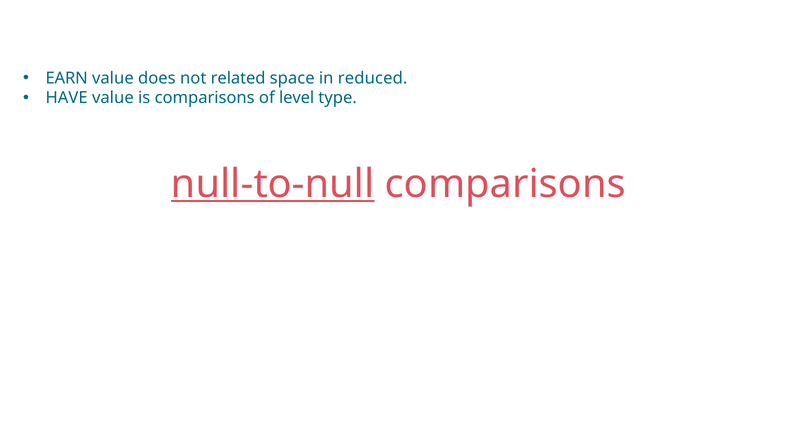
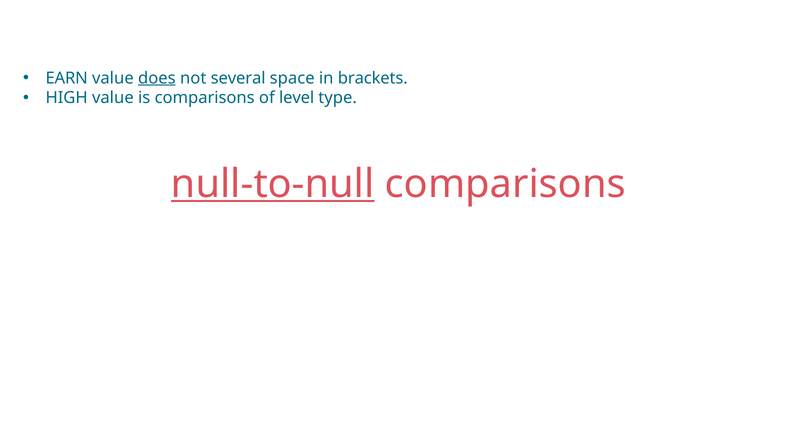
does underline: none -> present (157, 78)
related: related -> several (238, 78)
reduced: reduced -> brackets (373, 78)
HAVE: HAVE -> HIGH (67, 98)
